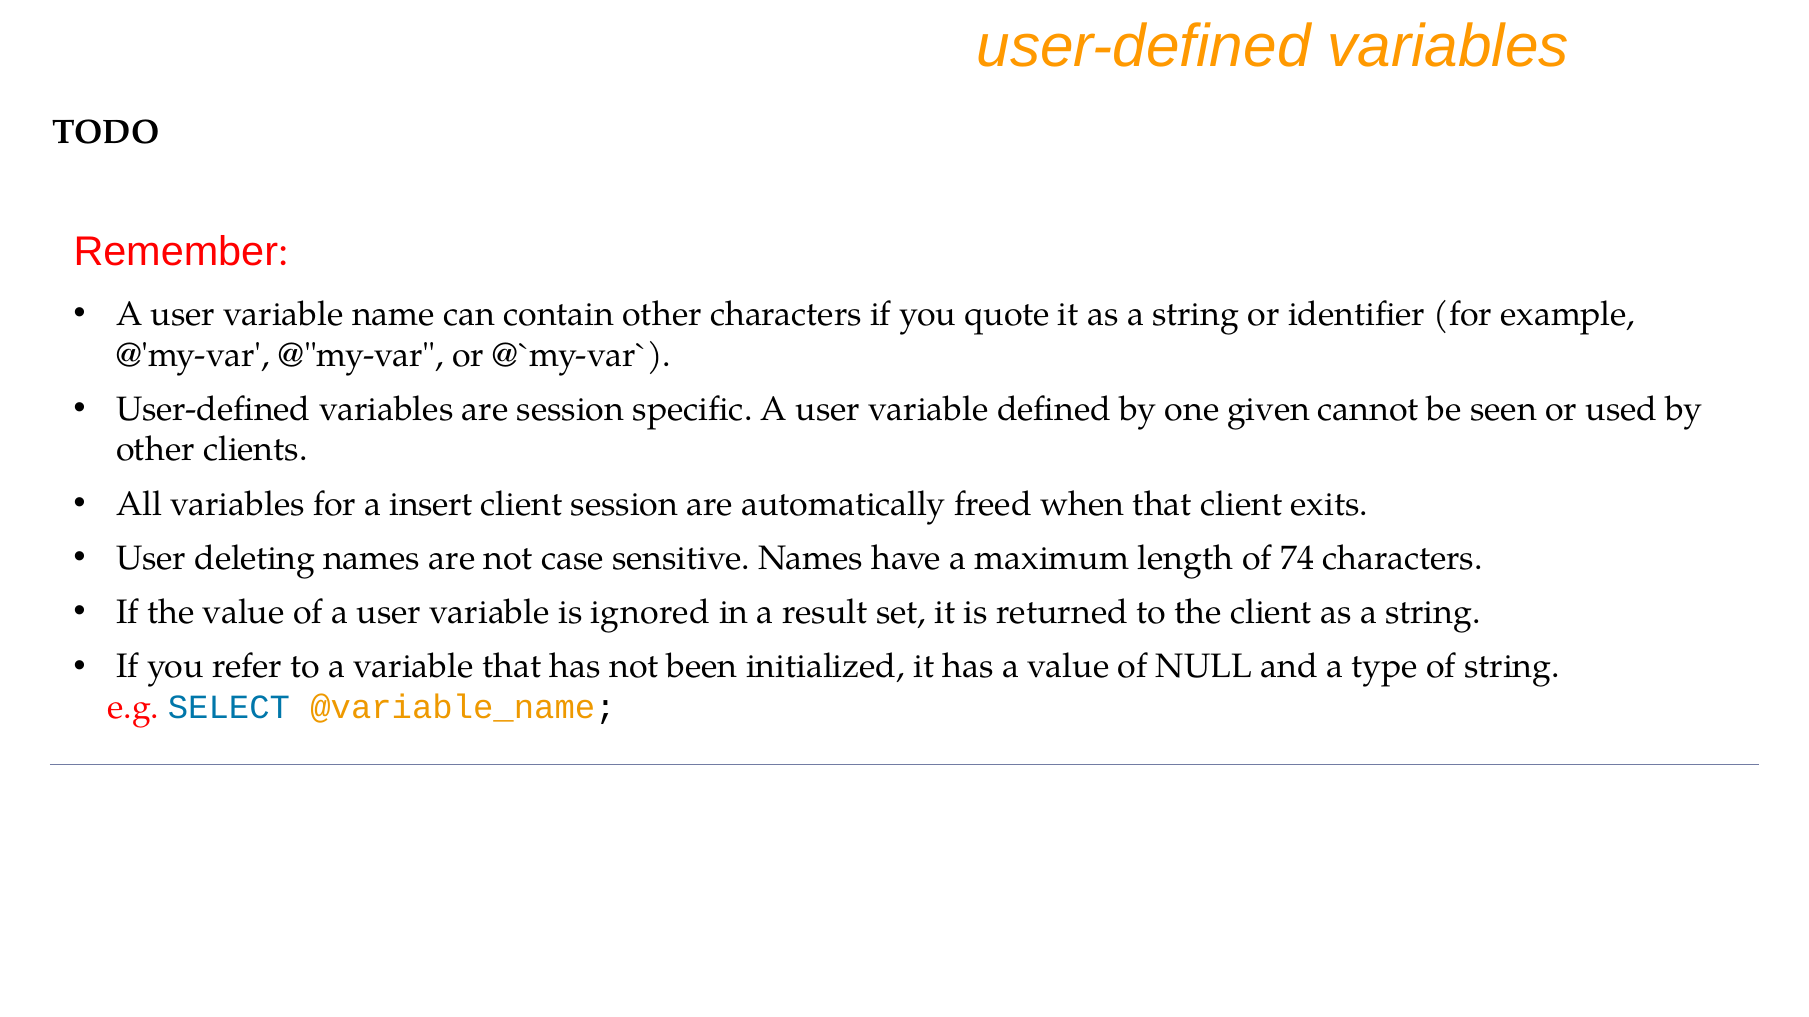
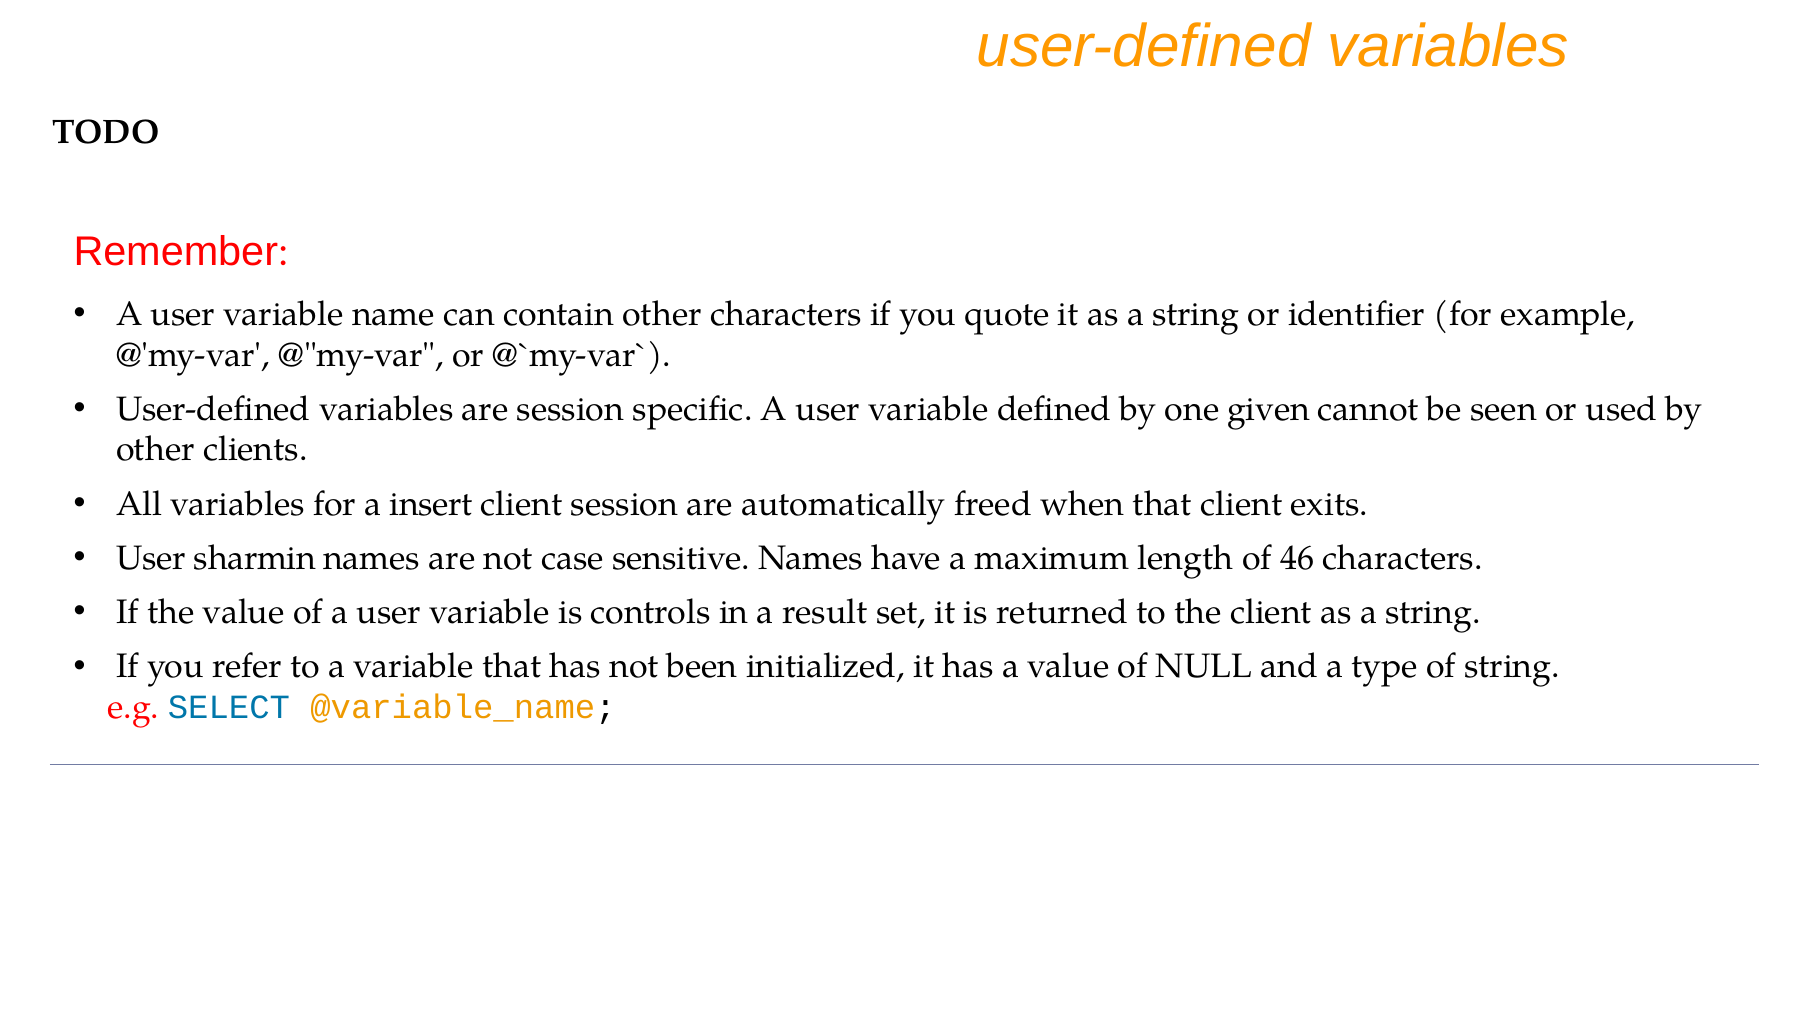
deleting: deleting -> sharmin (255, 559)
74: 74 -> 46 (1297, 559)
ignored: ignored -> controls (651, 613)
